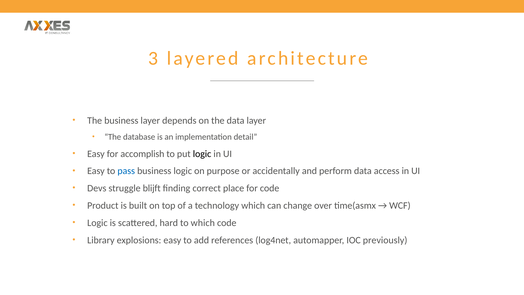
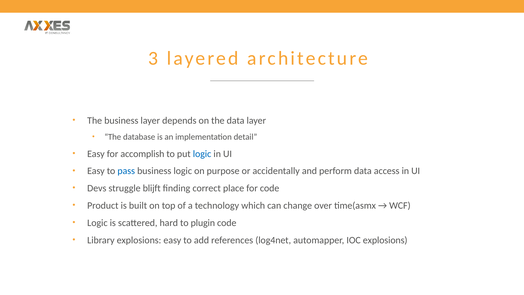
logic colour: black -> blue (202, 154)
to which: which -> plugin (203, 223)
IOC previously: previously -> explosions (385, 240)
